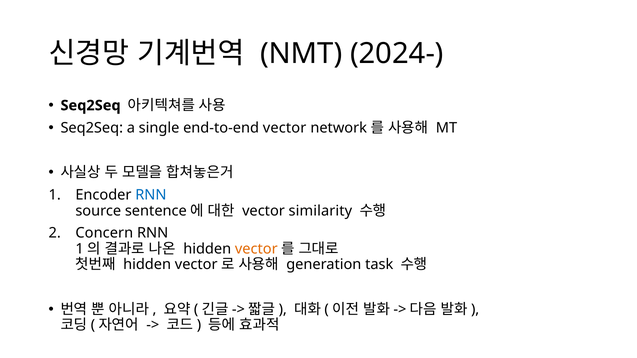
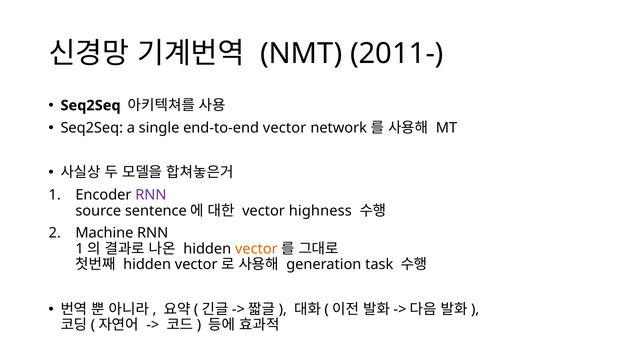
2024-: 2024- -> 2011- (397, 54)
RNN colour: blue -> purple (151, 195)
similarity: similarity -> highness (320, 211)
Concern: Concern -> Machine (104, 233)
